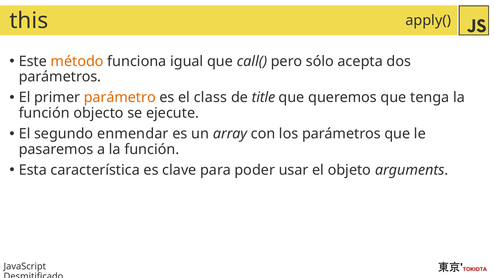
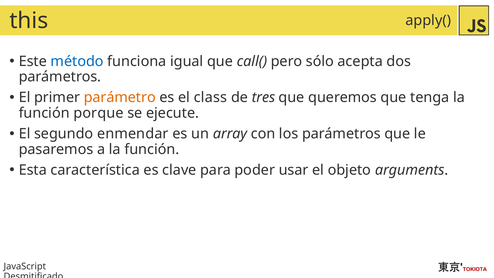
método colour: orange -> blue (77, 61)
title: title -> tres (263, 98)
objecto: objecto -> porque (98, 113)
